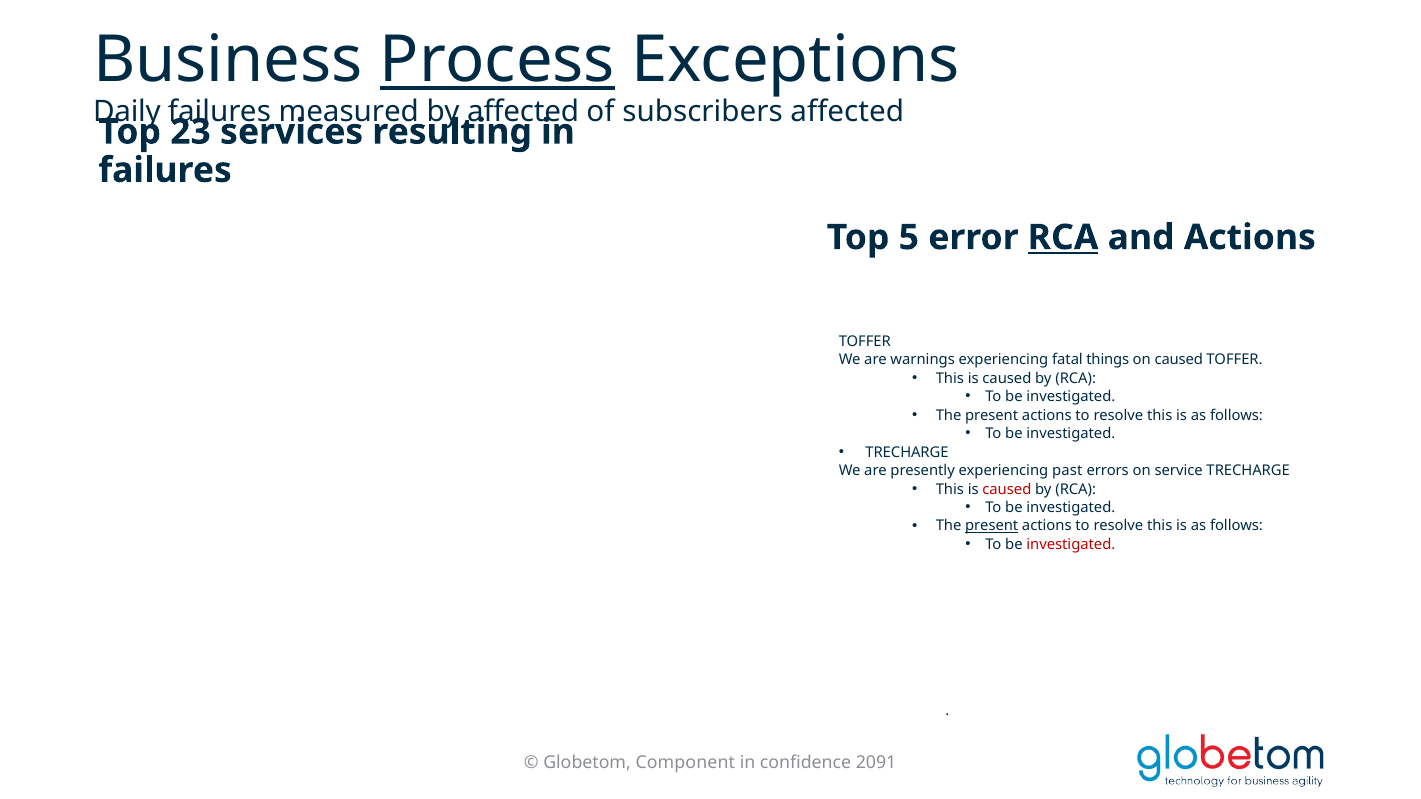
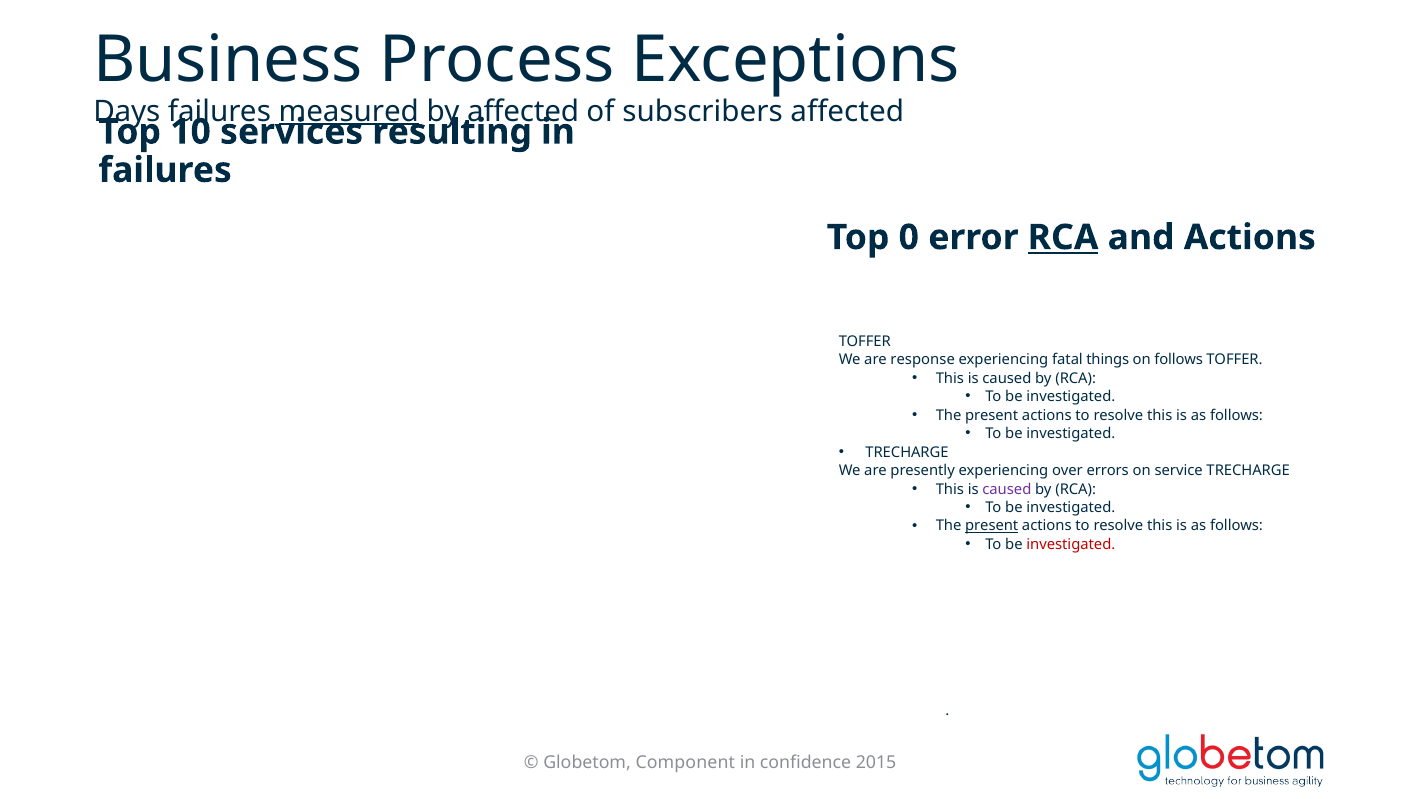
Process underline: present -> none (497, 60)
Daily: Daily -> Days (127, 112)
measured underline: none -> present (349, 112)
23: 23 -> 10 (191, 132)
5: 5 -> 0 (909, 238)
warnings: warnings -> response (923, 360)
on caused: caused -> follows (1179, 360)
past: past -> over (1067, 471)
caused colour: red -> purple (1007, 489)
2091: 2091 -> 2015 (876, 763)
